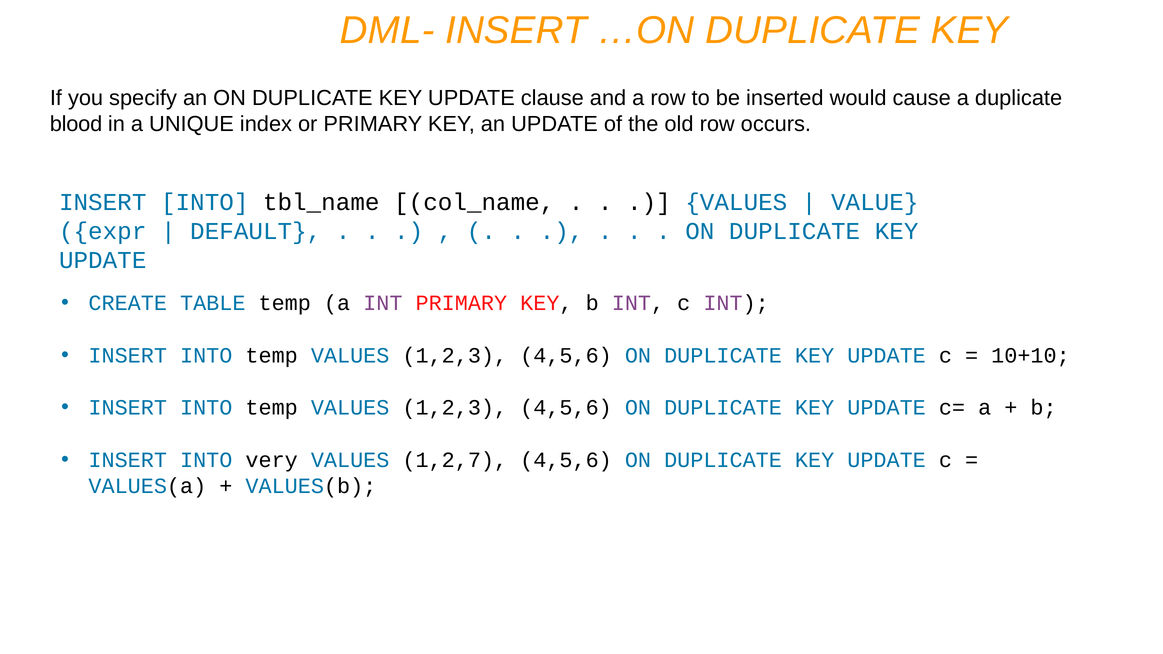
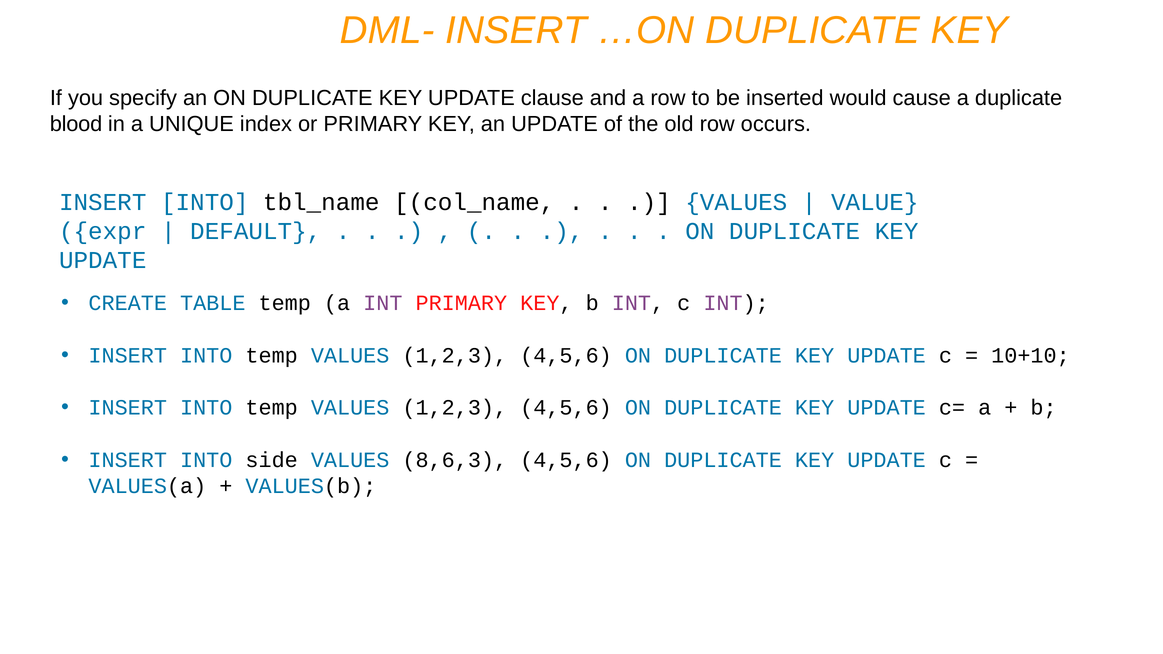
very: very -> side (272, 460)
1,2,7: 1,2,7 -> 8,6,3 (455, 460)
